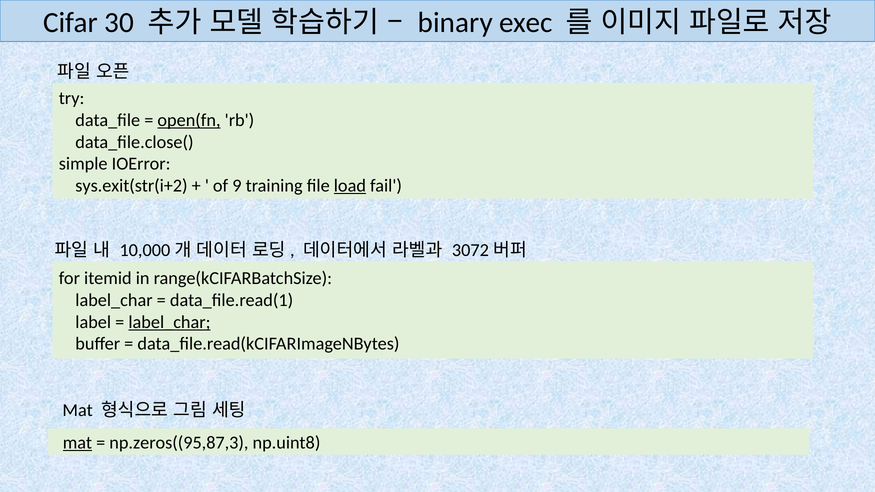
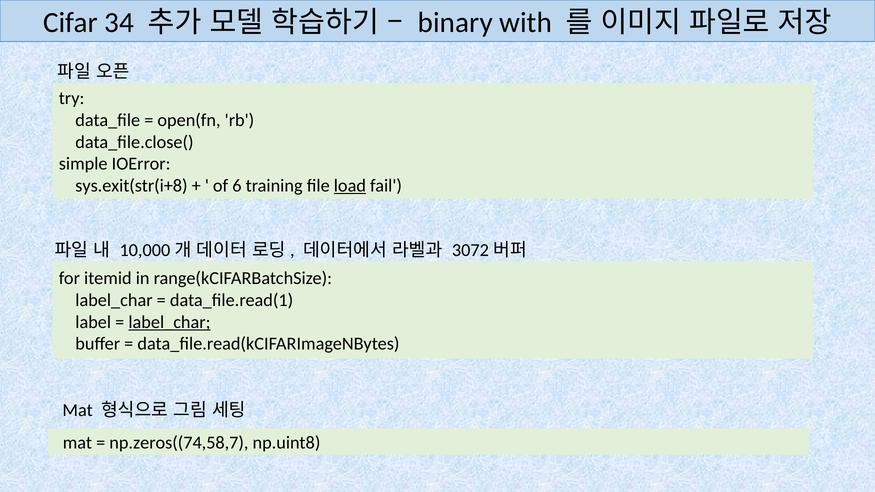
30: 30 -> 34 (119, 23)
exec: exec -> with (526, 23)
open(fn underline: present -> none (189, 120)
sys.exit(str(i+2: sys.exit(str(i+2 -> sys.exit(str(i+8 (131, 186)
9: 9 -> 6 (237, 186)
mat underline: present -> none (77, 443)
np.zeros((95,87,3: np.zeros((95,87,3 -> np.zeros((74,58,7 (179, 443)
